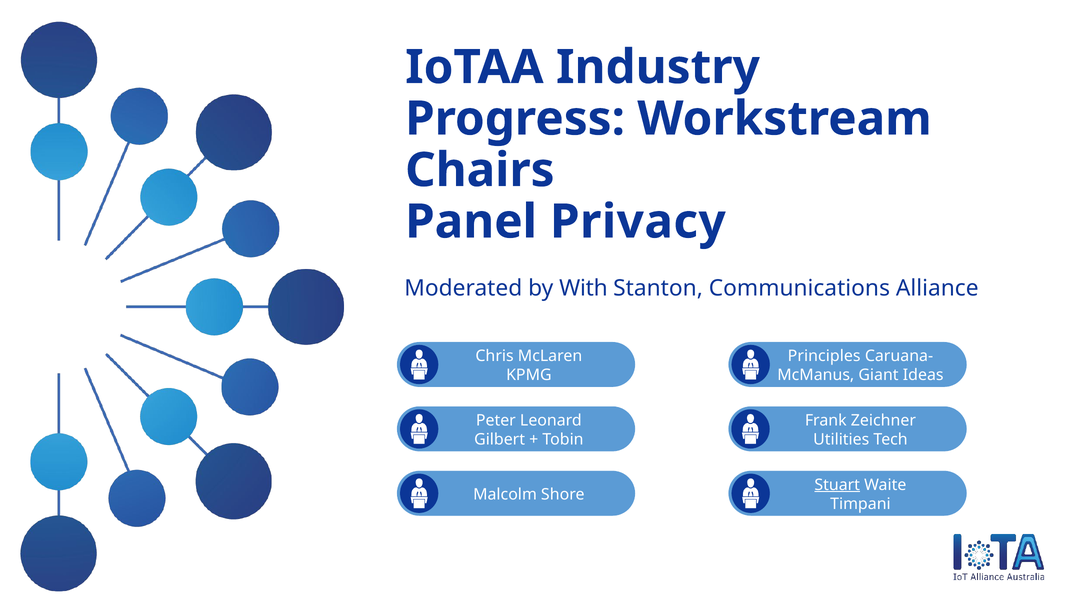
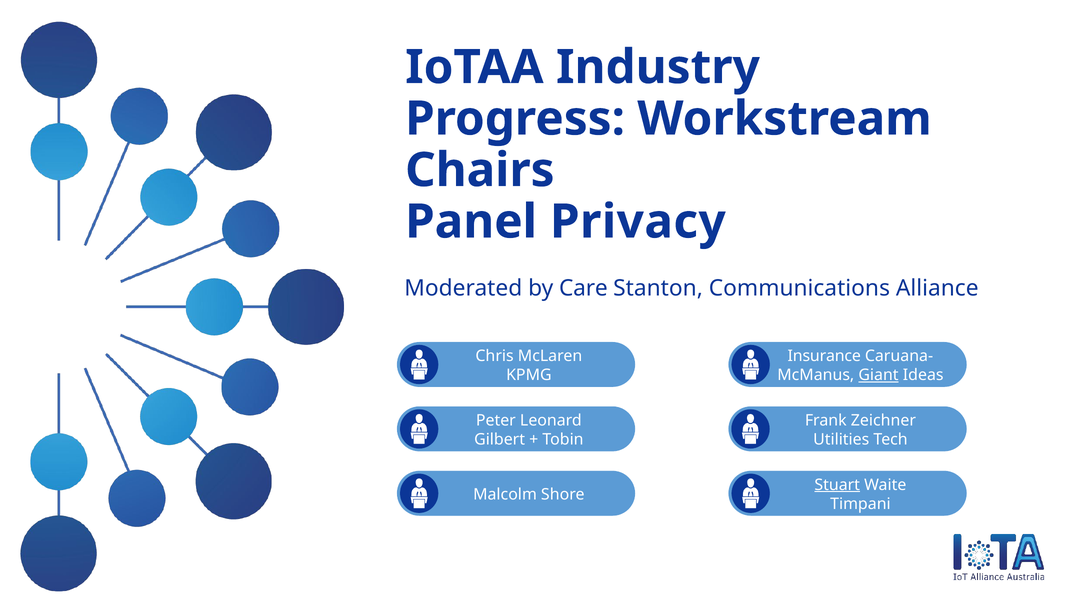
With: With -> Care (583, 289)
Principles: Principles -> Insurance (824, 356)
Giant underline: none -> present (879, 375)
